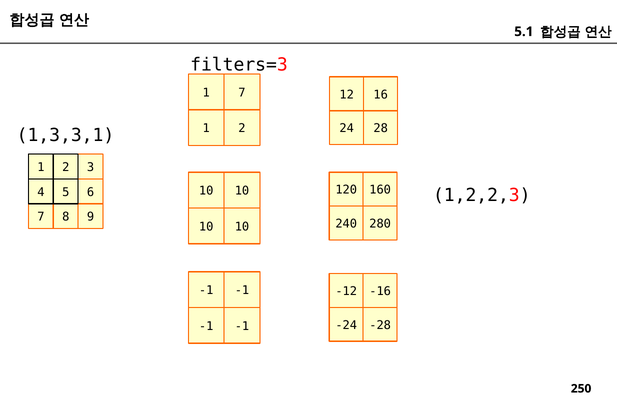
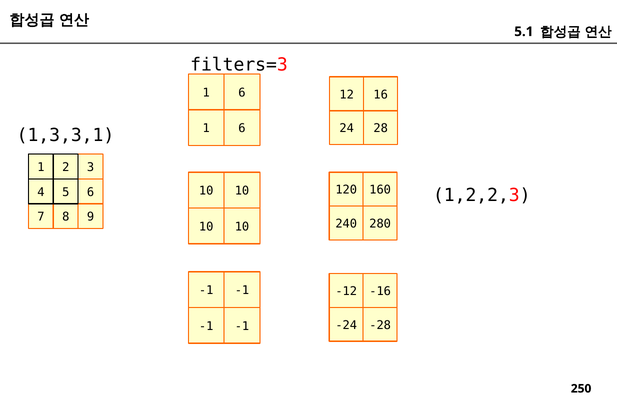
7: 7 -> 6 (242, 93)
2: 2 -> 6 (242, 129)
